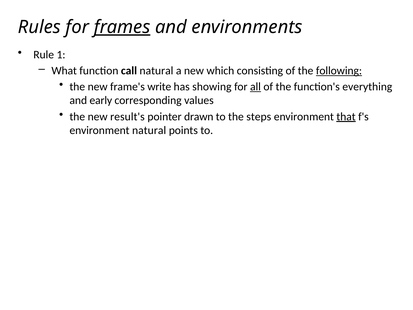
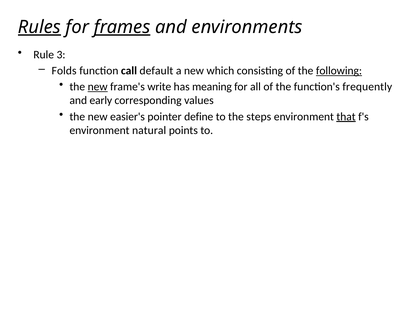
Rules underline: none -> present (39, 27)
1: 1 -> 3 (61, 55)
What: What -> Folds (64, 71)
call natural: natural -> default (156, 71)
new underline: none -> present (98, 87)
showing: showing -> meaning (212, 87)
all underline: present -> none (255, 87)
everything: everything -> frequently (367, 87)
result's: result's -> easier's (128, 116)
drawn: drawn -> define (199, 116)
